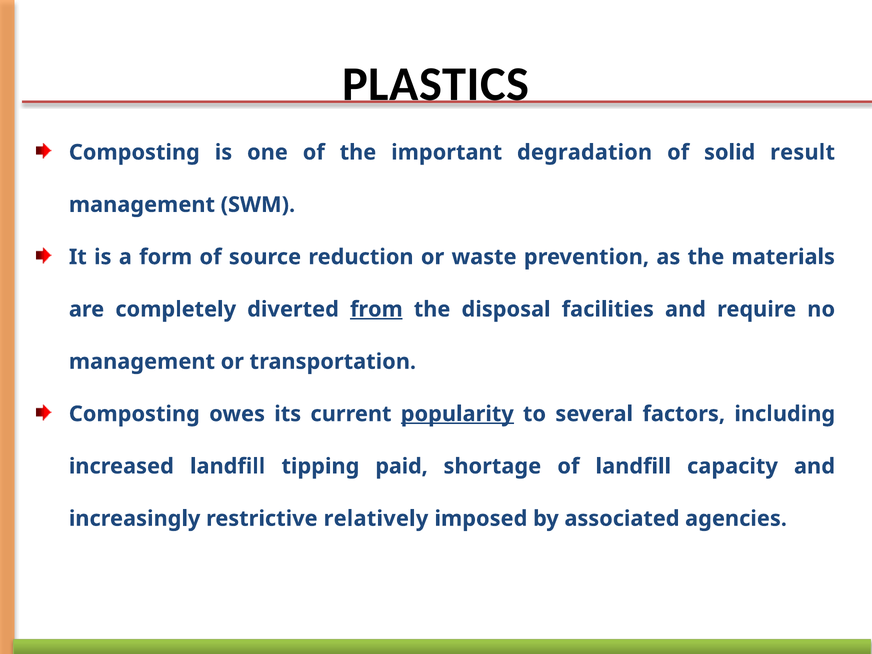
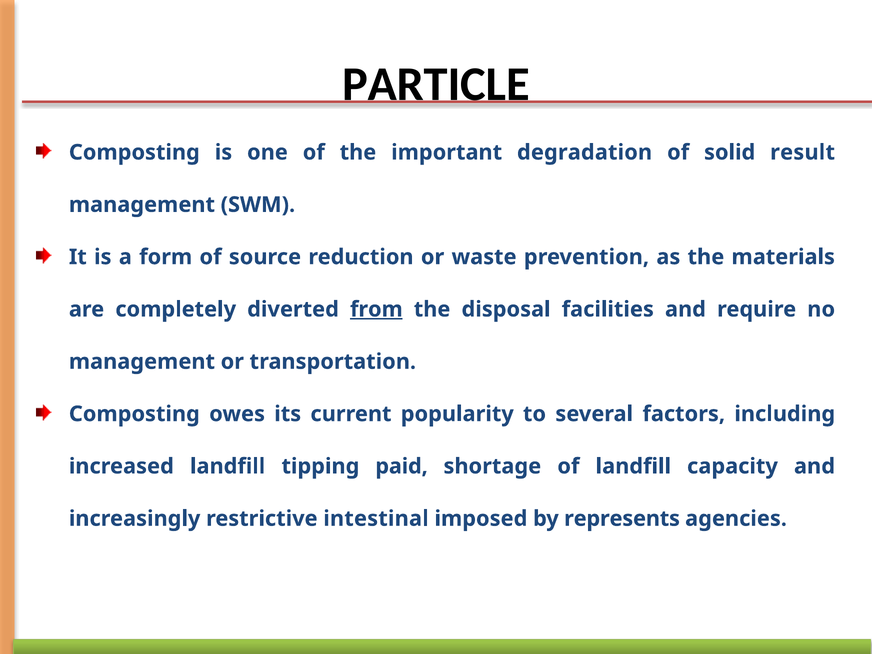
PLASTICS: PLASTICS -> PARTICLE (436, 84)
popularity underline: present -> none (457, 414)
relatively: relatively -> intestinal (376, 519)
associated: associated -> represents (622, 519)
